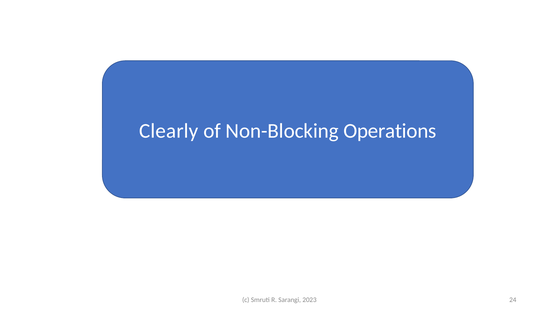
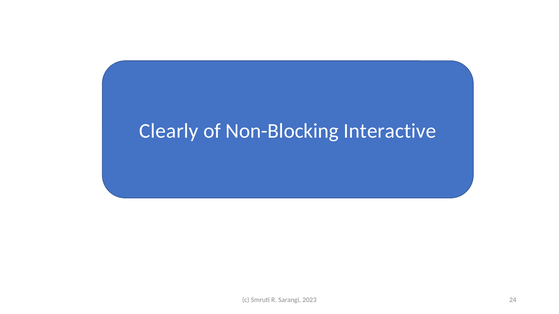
Operations: Operations -> Interactive (390, 131)
